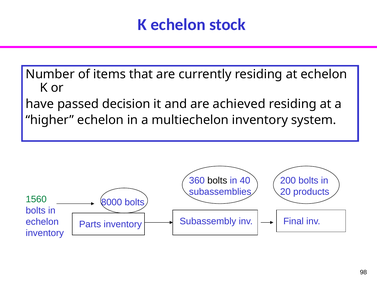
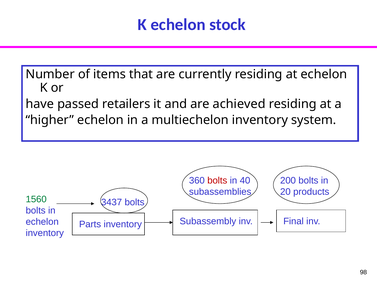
decision: decision -> retailers (126, 104)
bolts colour: black -> red (217, 181)
8000: 8000 -> 3437 (112, 203)
